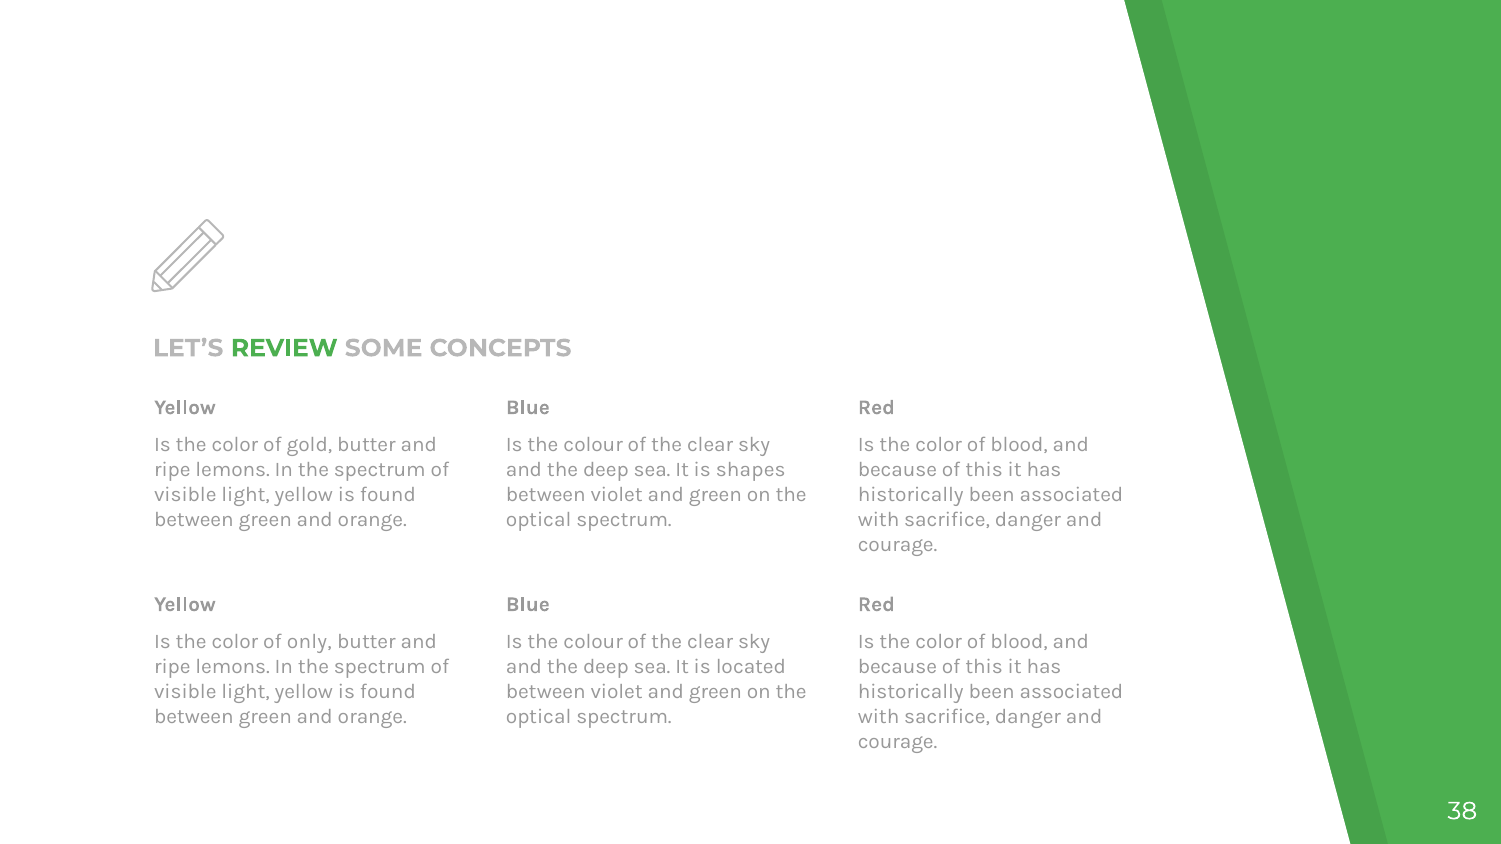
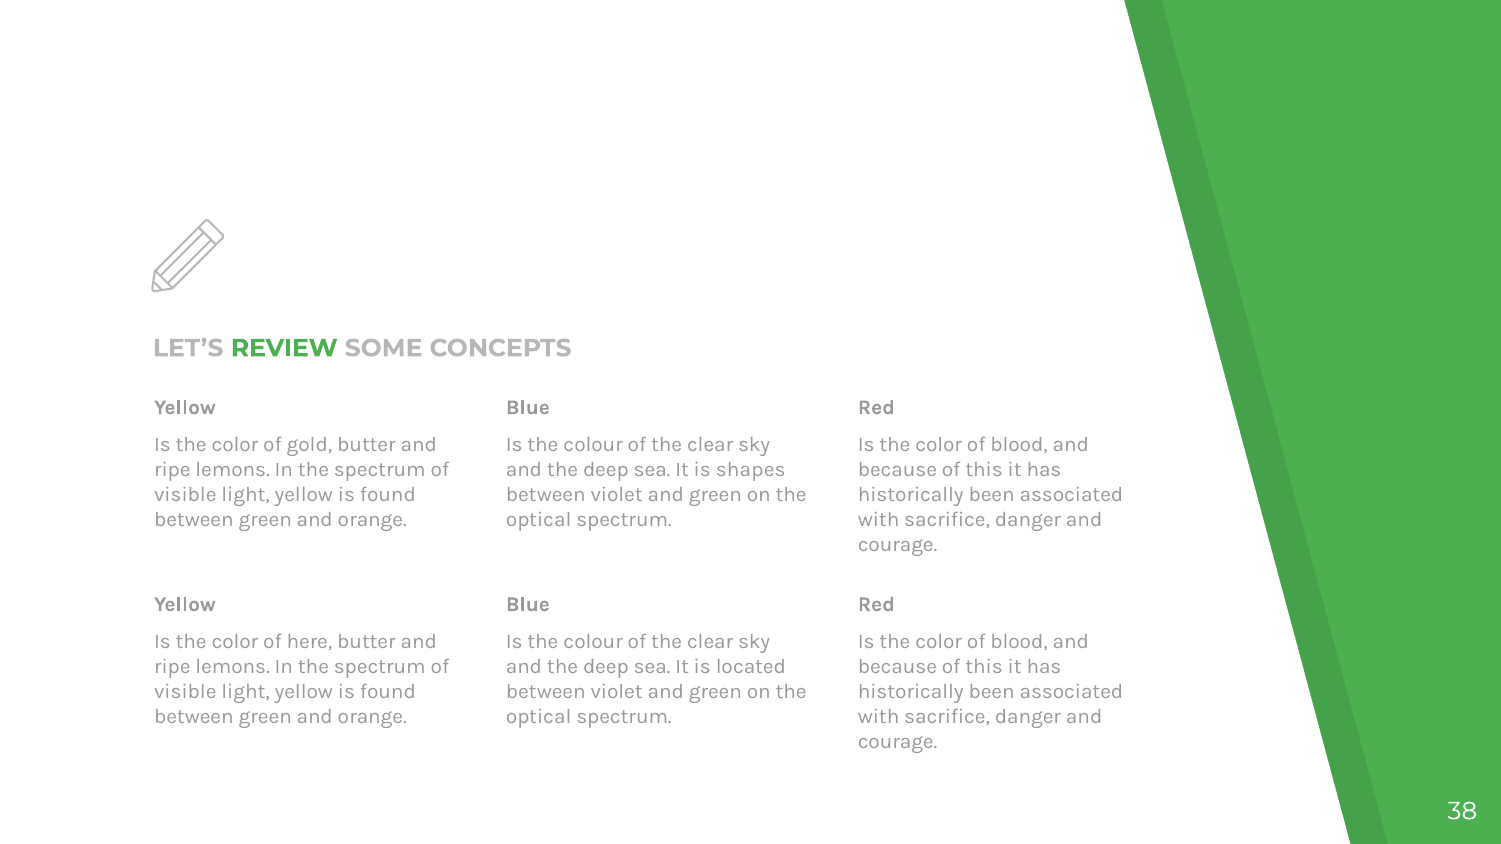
only: only -> here (309, 642)
